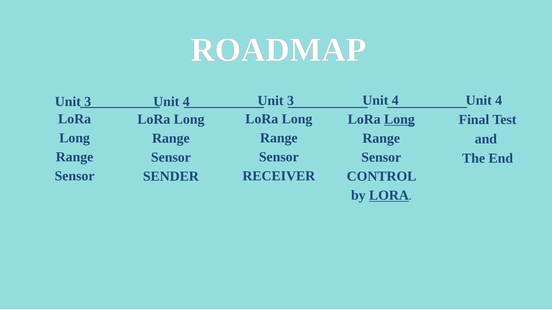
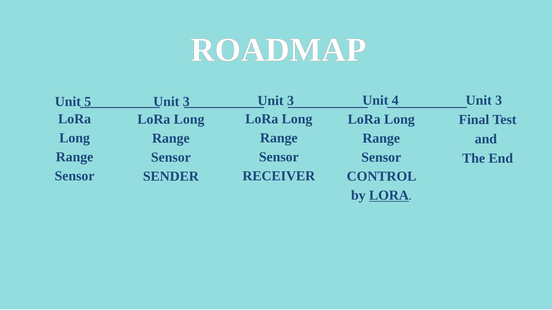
4: 4 -> 3 (499, 101)
3: 3 -> 5 (88, 102)
4: 4 -> 3 (186, 102)
Long underline: present -> none (399, 120)
